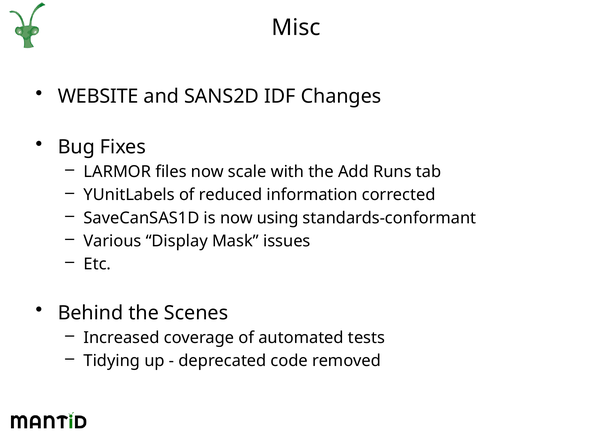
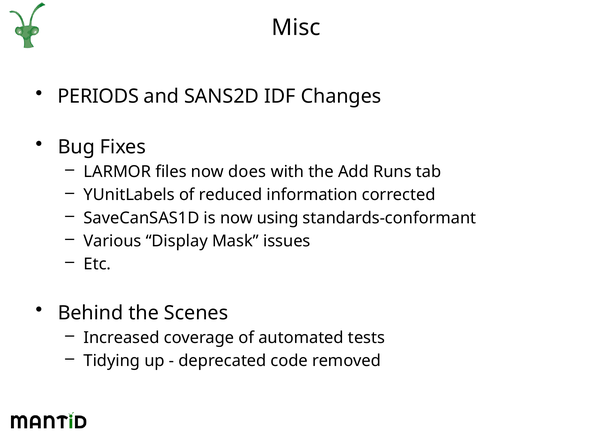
WEBSITE: WEBSITE -> PERIODS (98, 96)
scale: scale -> does (247, 172)
